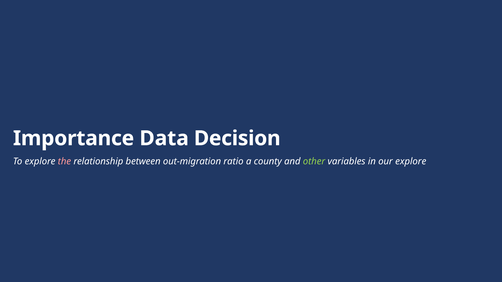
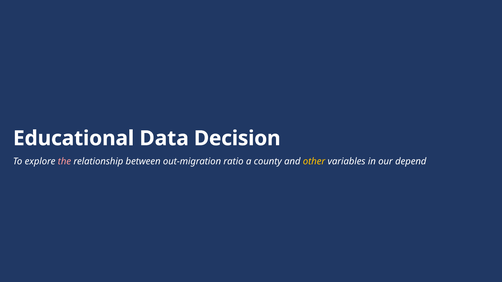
Importance: Importance -> Educational (74, 139)
other colour: light green -> yellow (314, 162)
our explore: explore -> depend (411, 162)
